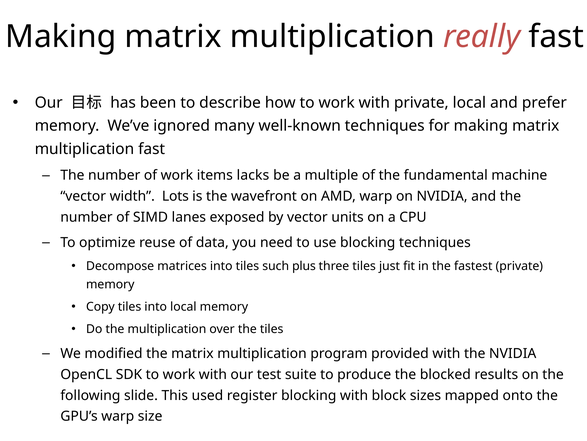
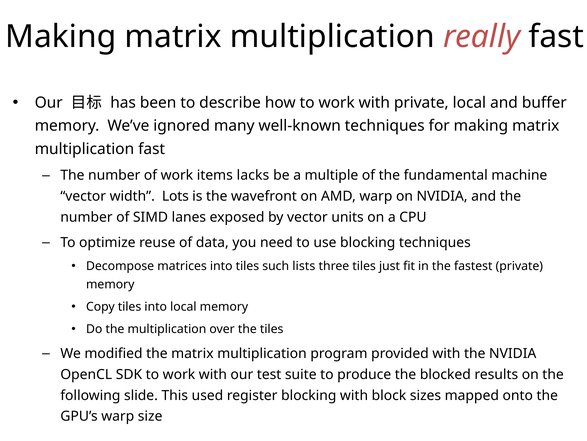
prefer: prefer -> buffer (544, 102)
plus: plus -> lists (304, 266)
